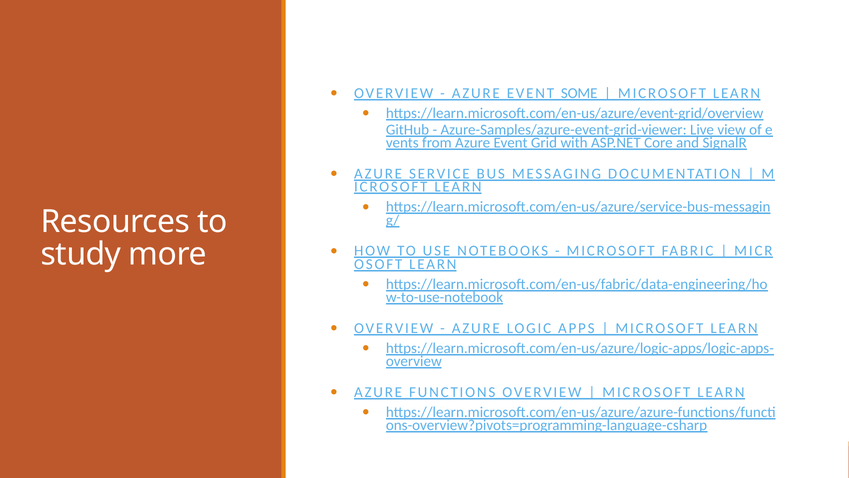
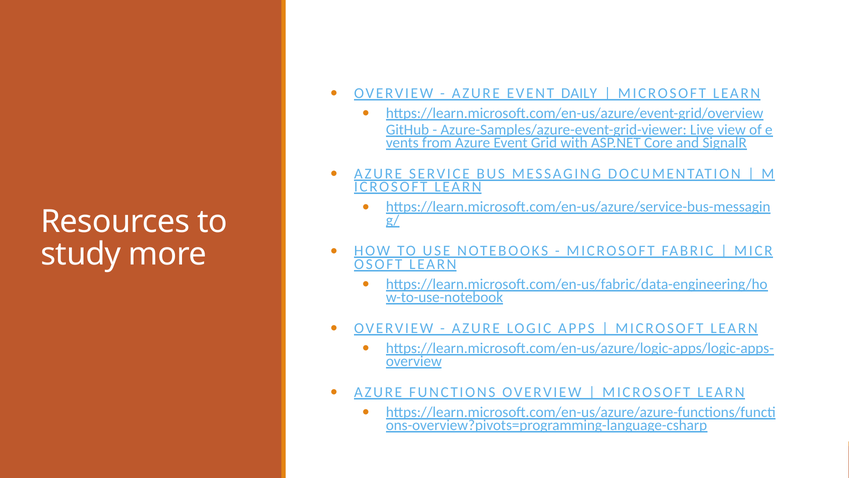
SOME: SOME -> DAILY (579, 93)
